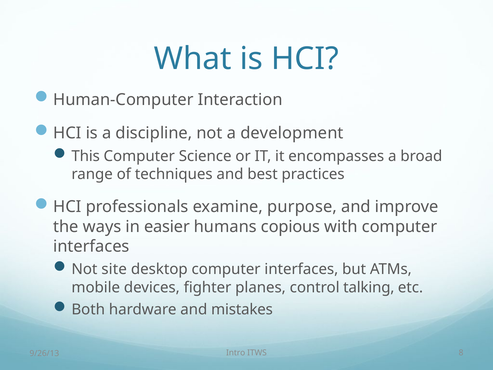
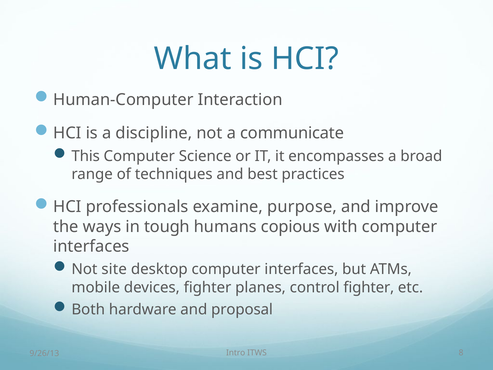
development: development -> communicate (292, 133)
easier: easier -> tough (167, 226)
control talking: talking -> fighter (369, 287)
mistakes: mistakes -> proposal (242, 309)
